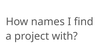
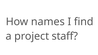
with: with -> staff (65, 36)
